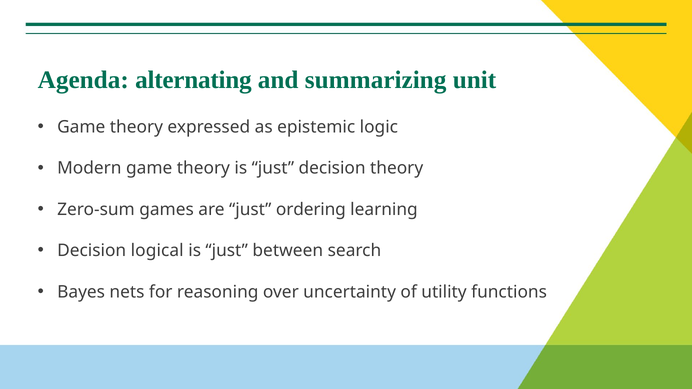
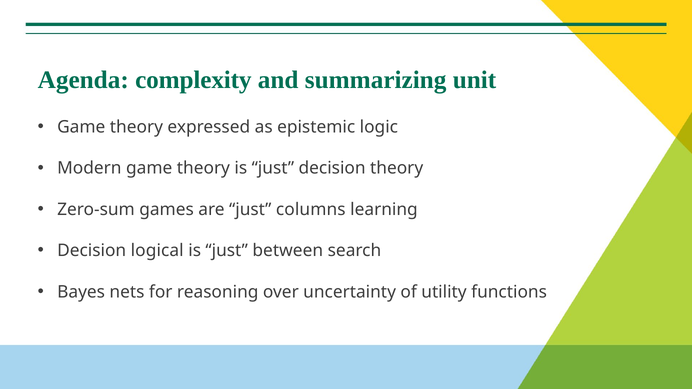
alternating: alternating -> complexity (193, 80)
ordering: ordering -> columns (311, 210)
